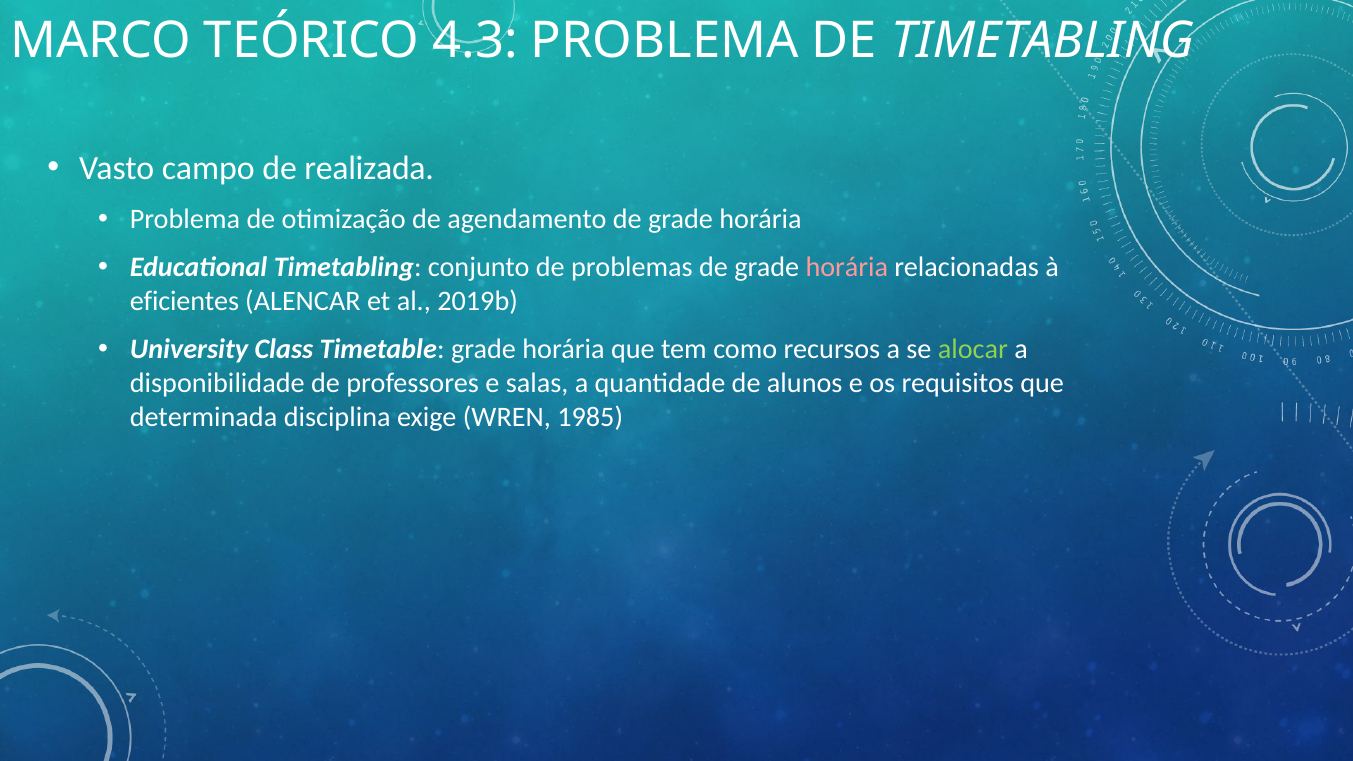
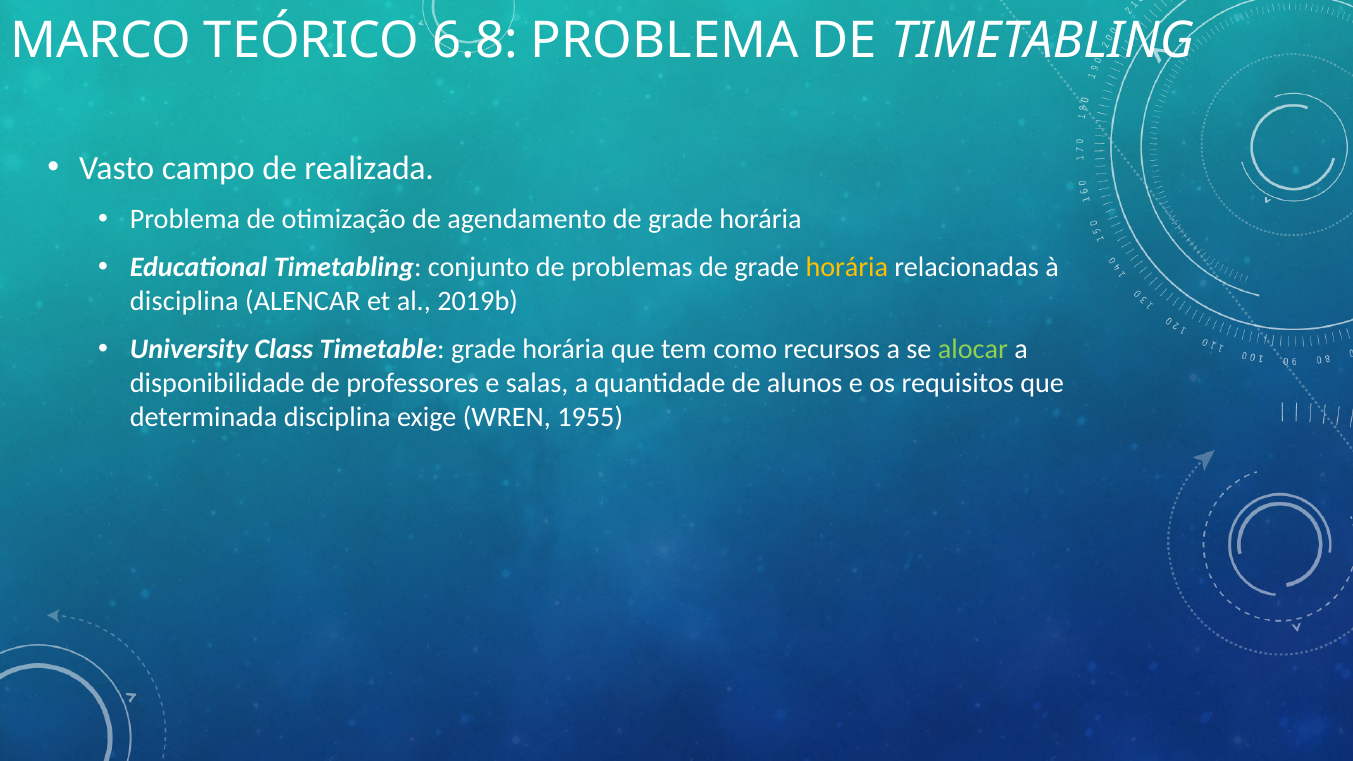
4.3: 4.3 -> 6.8 (475, 41)
horária colour: pink -> yellow (847, 268)
eficientes: eficientes -> disciplina (184, 301)
1985: 1985 -> 1955 (590, 417)
